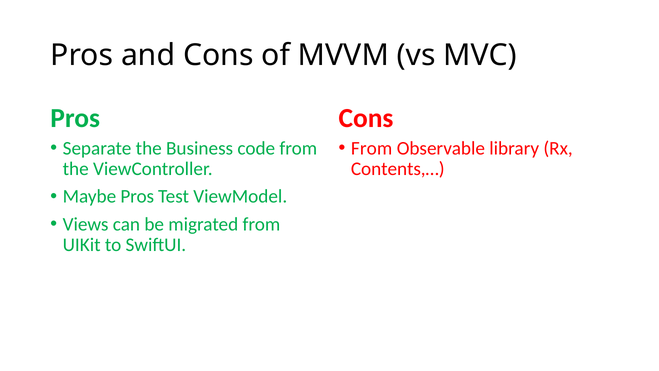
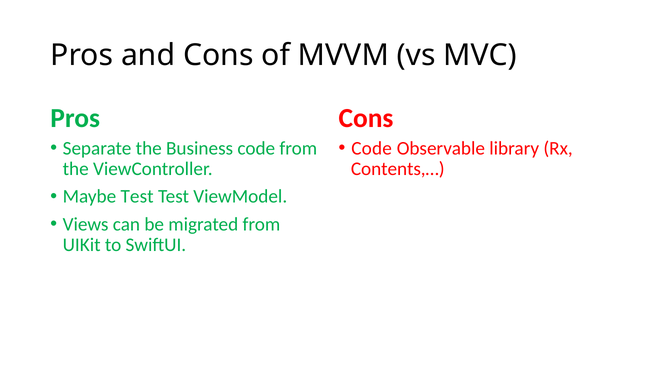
From: From -> Code (372, 148)
Maybe Pros: Pros -> Test (137, 196)
